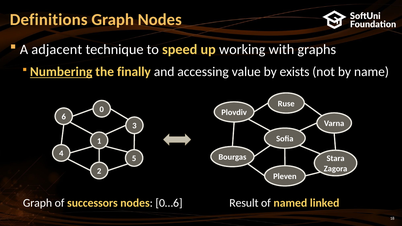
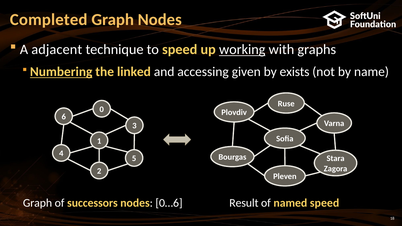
Definitions: Definitions -> Completed (49, 20)
working underline: none -> present (242, 50)
finally: finally -> linked (134, 72)
value: value -> given (246, 72)
named linked: linked -> speed (325, 203)
